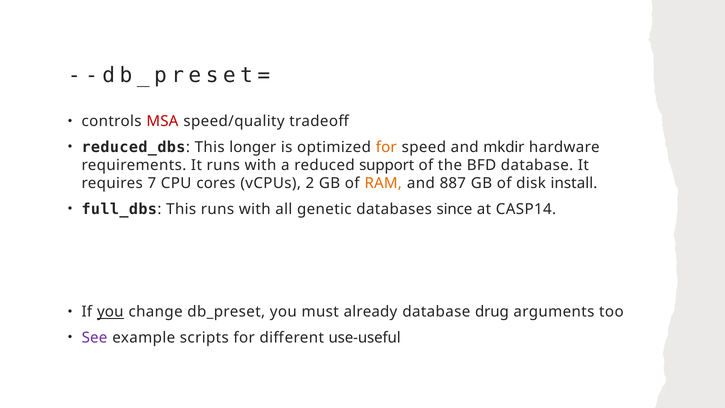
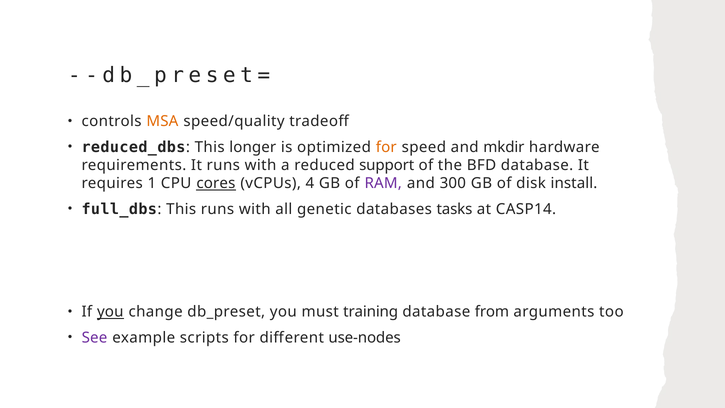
MSA colour: red -> orange (162, 121)
7: 7 -> 1 (152, 183)
cores underline: none -> present (216, 183)
2: 2 -> 4 (310, 183)
RAM colour: orange -> purple (383, 183)
887: 887 -> 300 (453, 183)
since: since -> tasks (454, 209)
already: already -> training (371, 312)
drug: drug -> from (492, 312)
use-useful: use-useful -> use-nodes (365, 337)
